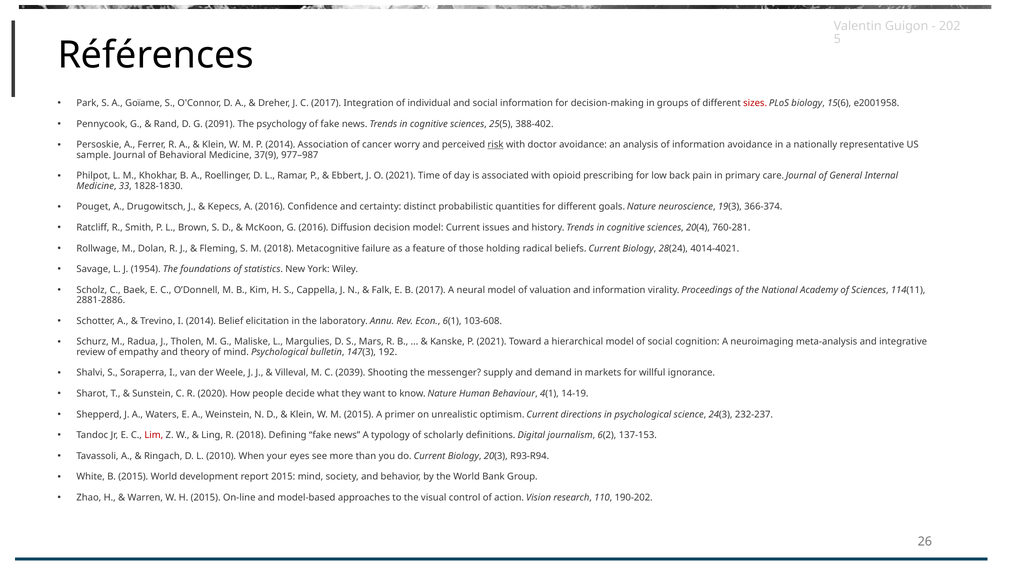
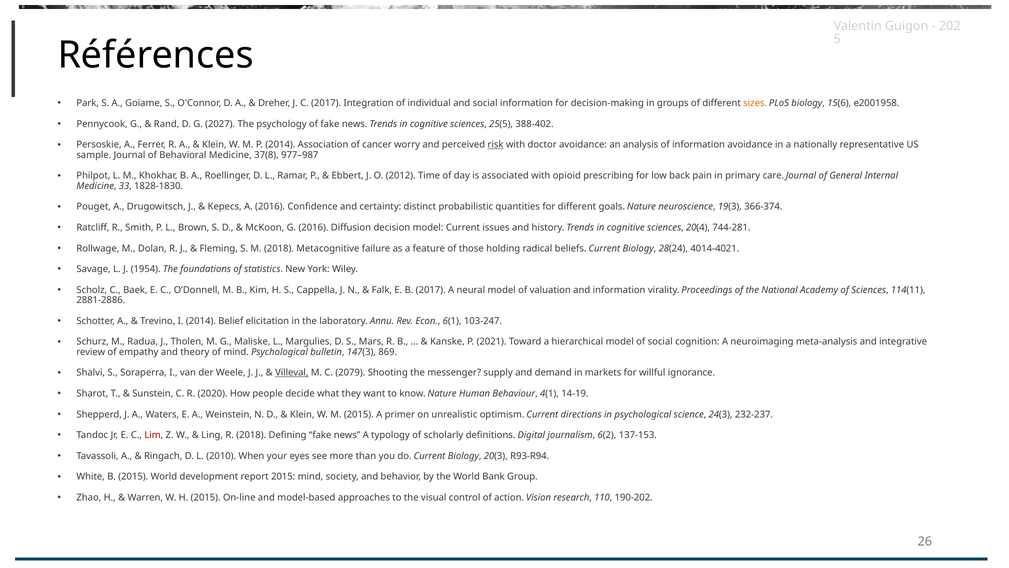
sizes colour: red -> orange (755, 103)
2091: 2091 -> 2027 (220, 124)
37(9: 37(9 -> 37(8 (266, 155)
O 2021: 2021 -> 2012 (401, 176)
760-281: 760-281 -> 744-281 (731, 227)
103-608: 103-608 -> 103-247 (483, 321)
192: 192 -> 869 (388, 352)
Villeval underline: none -> present (292, 373)
2039: 2039 -> 2079 (350, 373)
